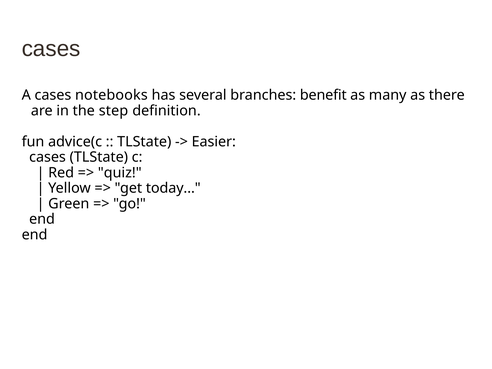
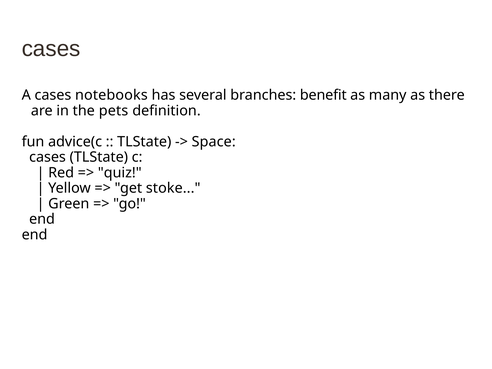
step: step -> pets (114, 111)
Easier: Easier -> Space (214, 142)
today: today -> stoke (173, 188)
